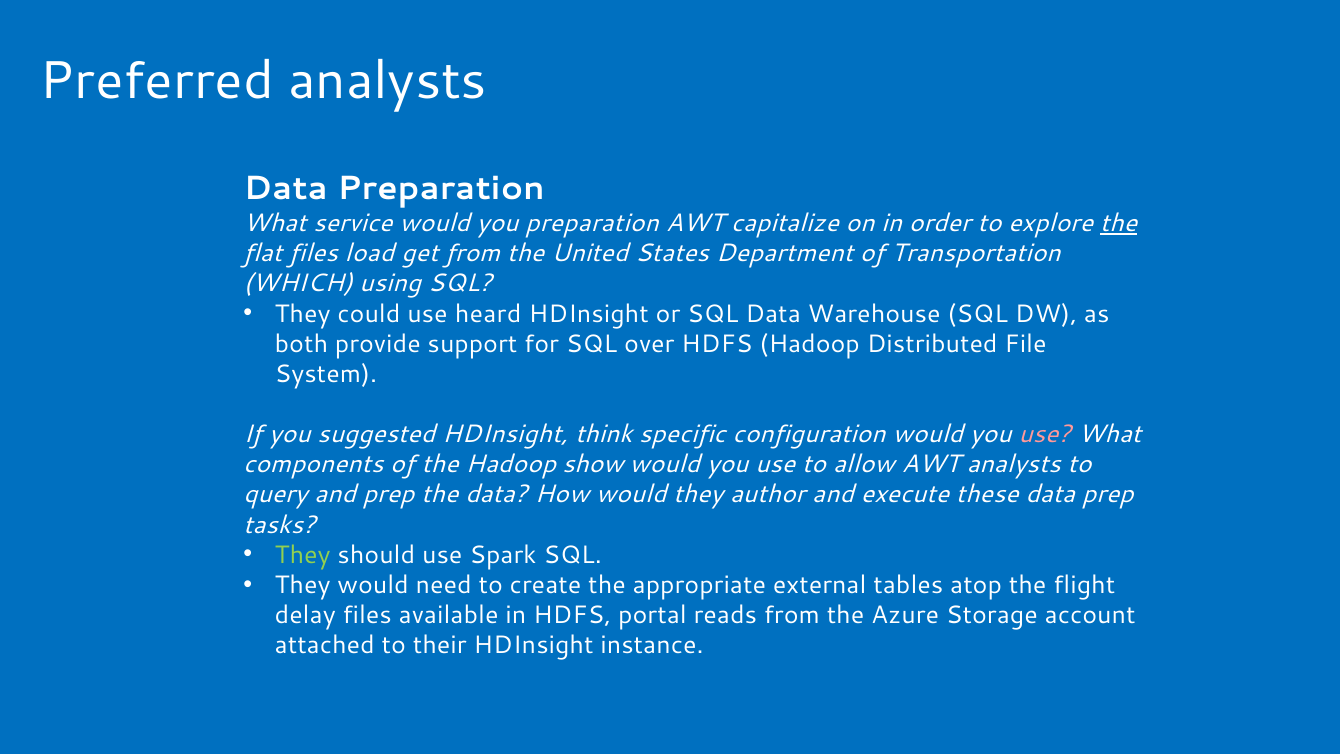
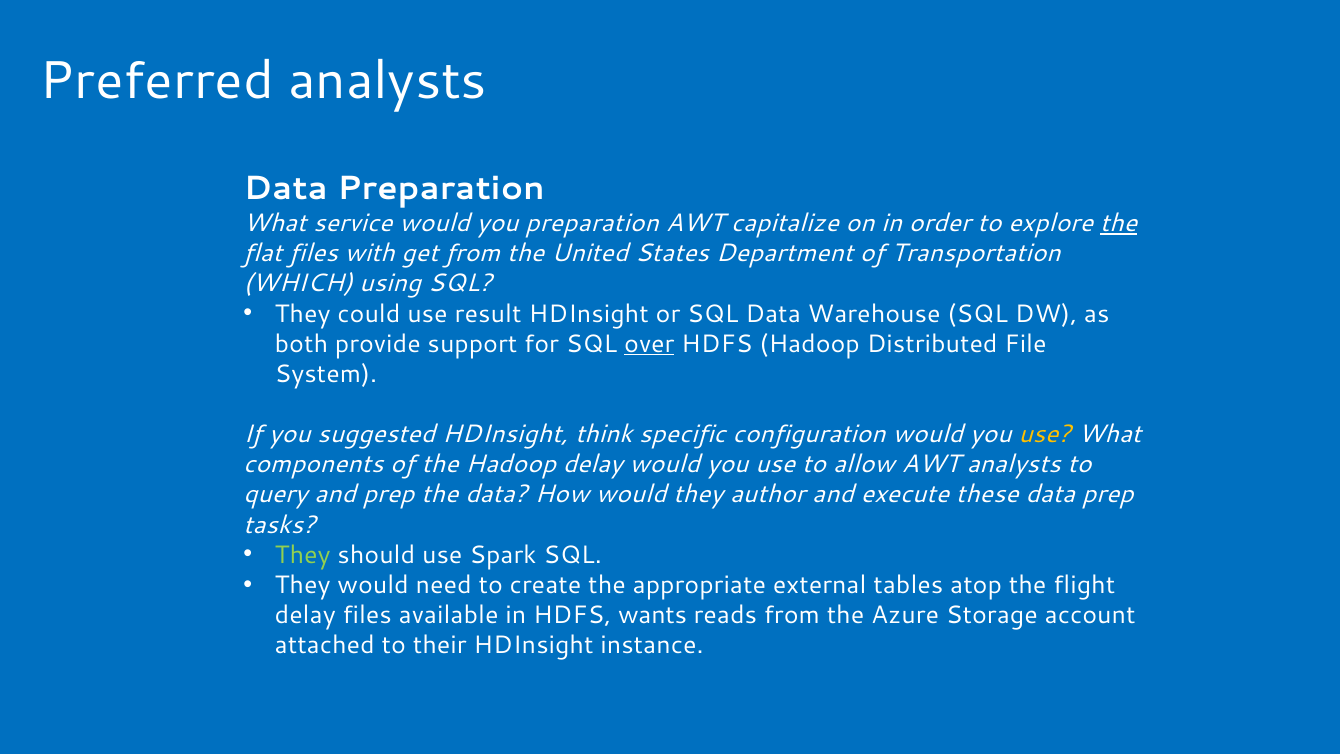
load: load -> with (370, 253)
heard: heard -> result (488, 314)
over underline: none -> present (649, 344)
use colour: pink -> yellow (1045, 434)
Hadoop show: show -> delay (593, 464)
portal: portal -> wants (653, 615)
